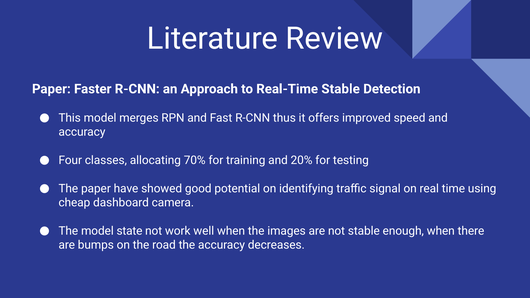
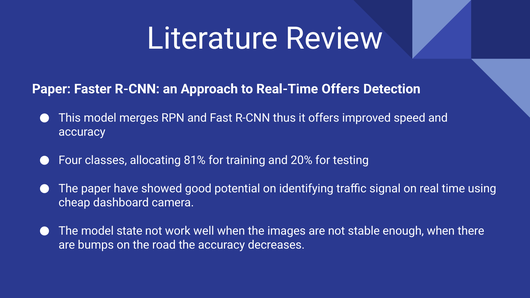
Real-Time Stable: Stable -> Offers (341, 89)
70%: 70% -> 81% (195, 160)
